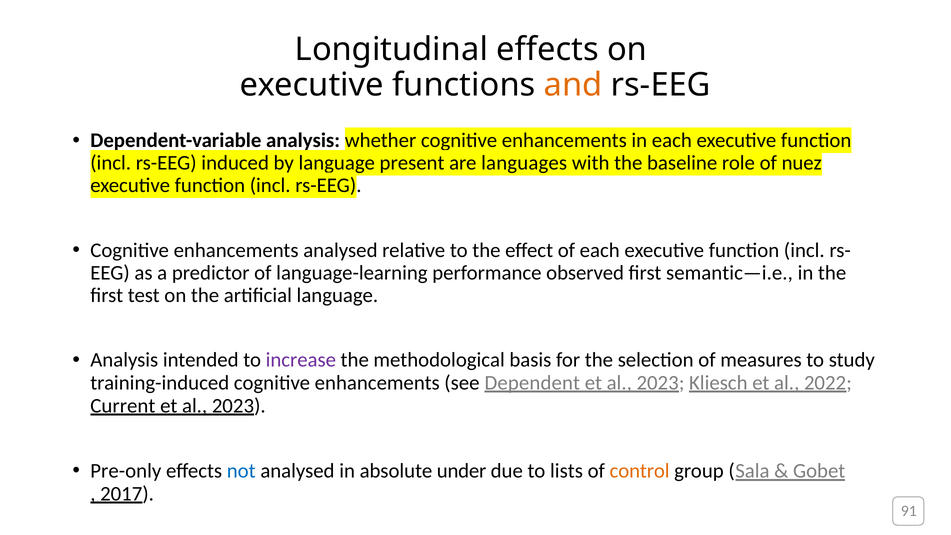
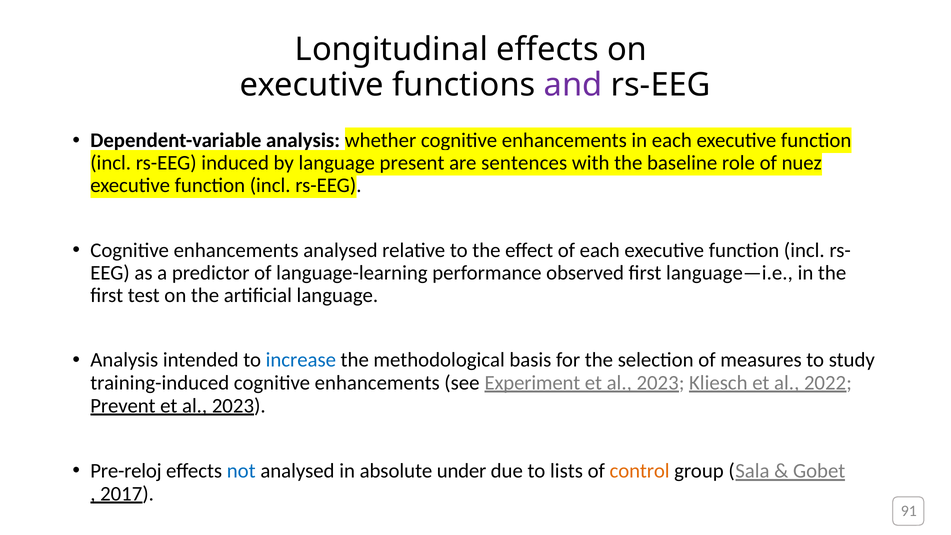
and colour: orange -> purple (573, 85)
languages: languages -> sentences (524, 163)
semantic—i.e: semantic—i.e -> language—i.e (729, 273)
increase colour: purple -> blue (301, 360)
Dependent: Dependent -> Experiment (532, 383)
Current: Current -> Prevent (123, 406)
Pre-only: Pre-only -> Pre-reloj (126, 471)
